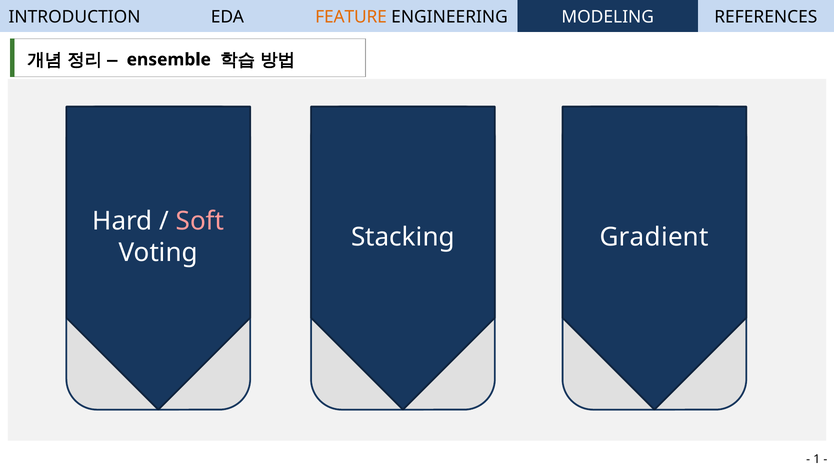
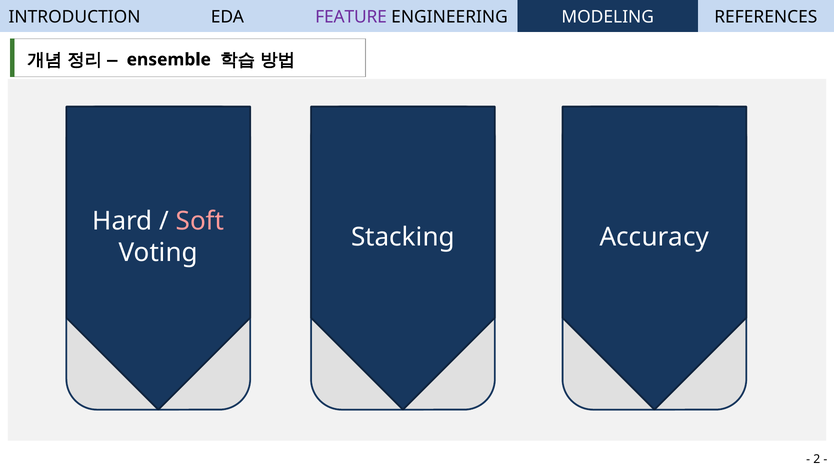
FEATURE colour: orange -> purple (351, 17)
Gradient: Gradient -> Accuracy (654, 237)
1: 1 -> 2 (817, 459)
